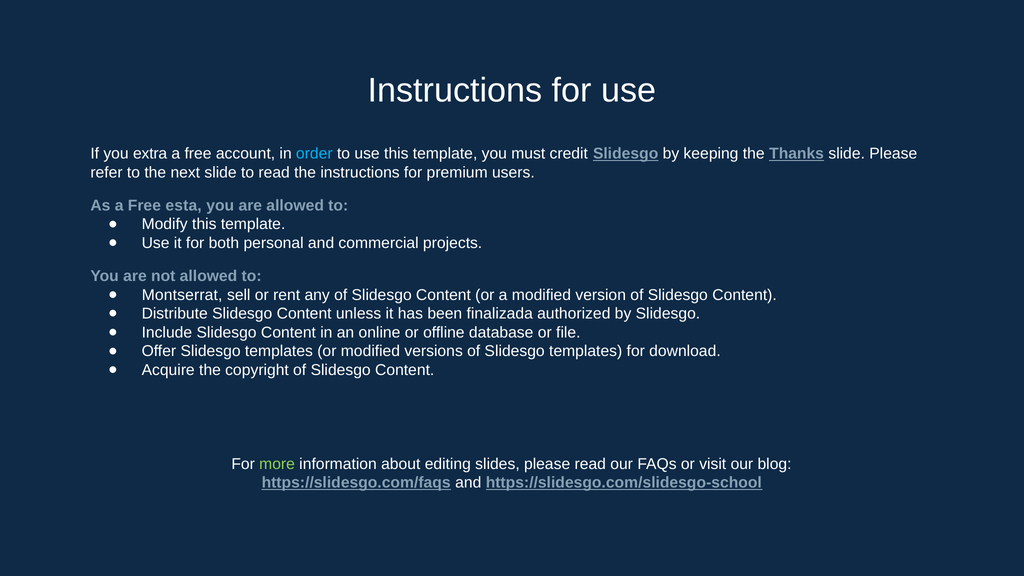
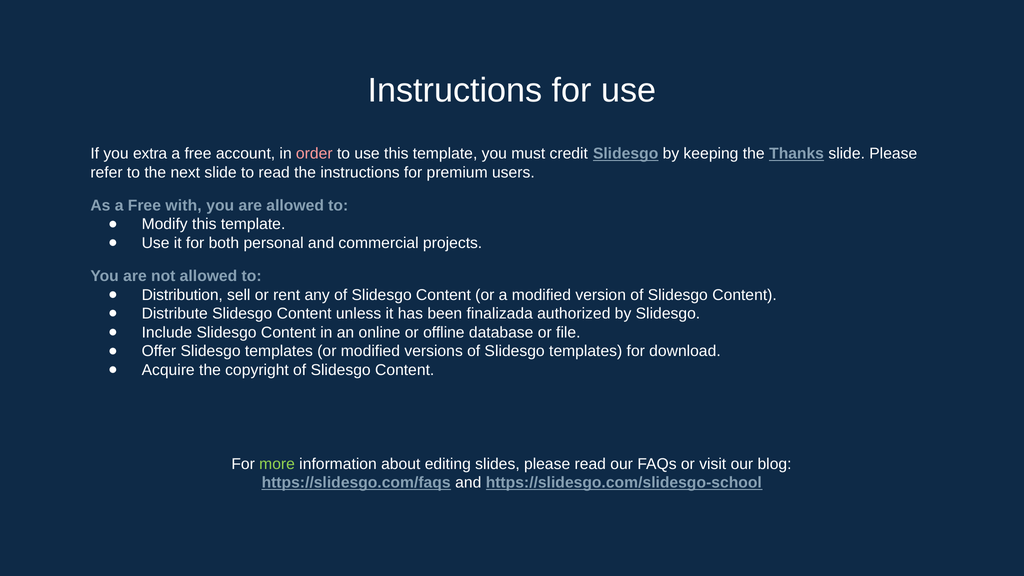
order colour: light blue -> pink (314, 154)
esta: esta -> with (184, 206)
Montserrat: Montserrat -> Distribution (182, 295)
